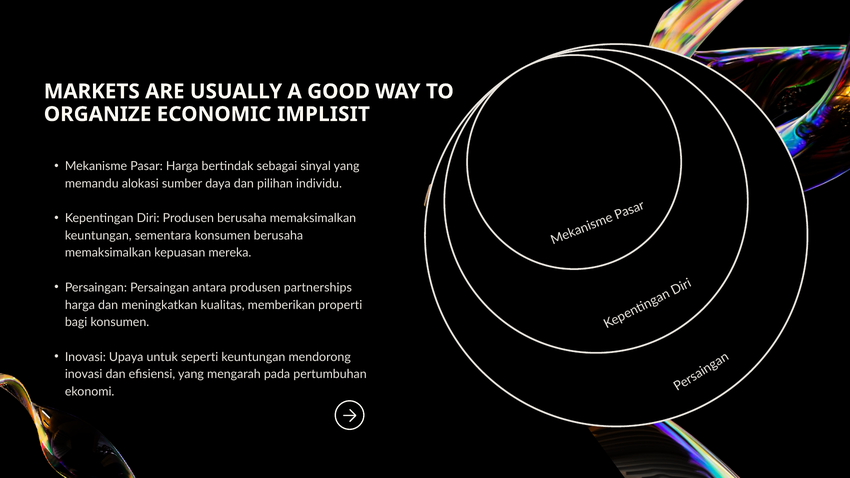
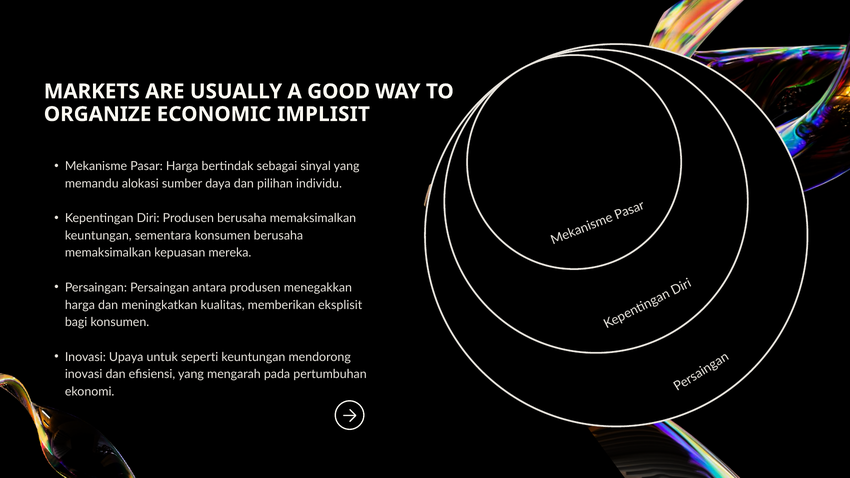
partnerships: partnerships -> menegakkan (318, 288)
properti: properti -> eksplisit (340, 305)
